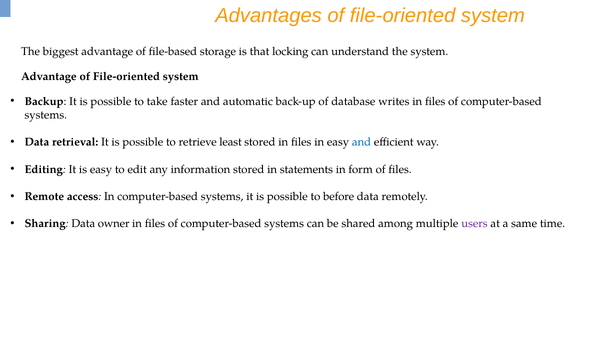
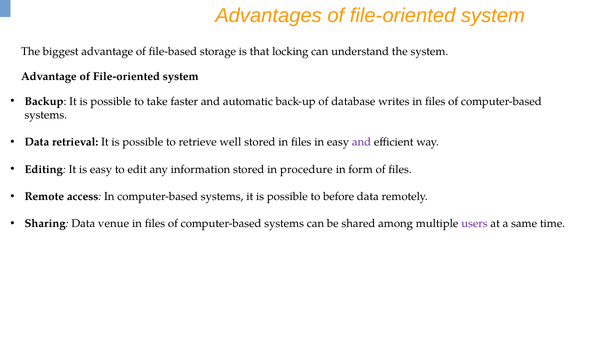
least: least -> well (230, 142)
and colour: blue -> purple (362, 142)
statements: statements -> procedure (306, 169)
owner: owner -> venue (114, 224)
